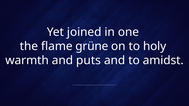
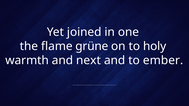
puts: puts -> next (88, 60)
amidst: amidst -> ember (163, 60)
